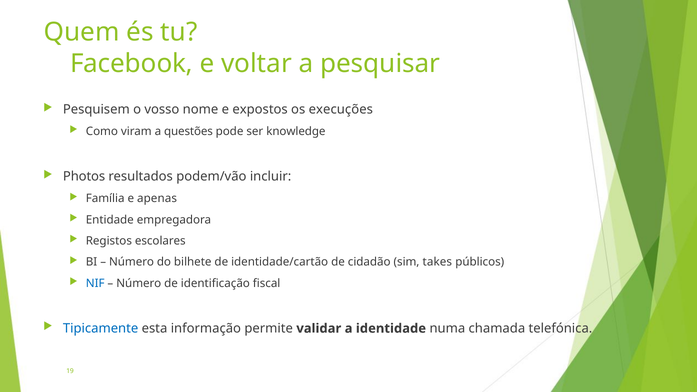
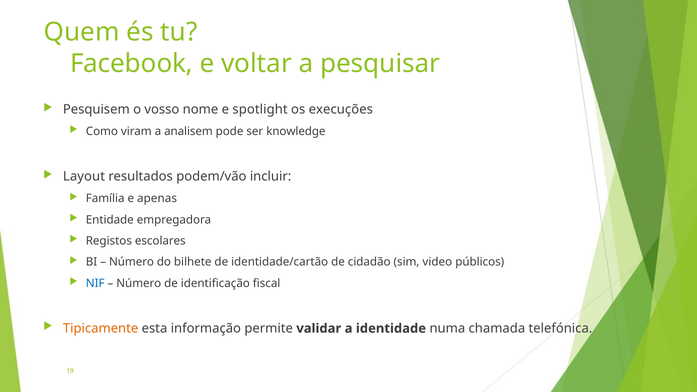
expostos: expostos -> spotlight (260, 110)
questões: questões -> analisem (188, 132)
Photos: Photos -> Layout (84, 177)
takes: takes -> video (437, 262)
Tipicamente colour: blue -> orange (101, 328)
